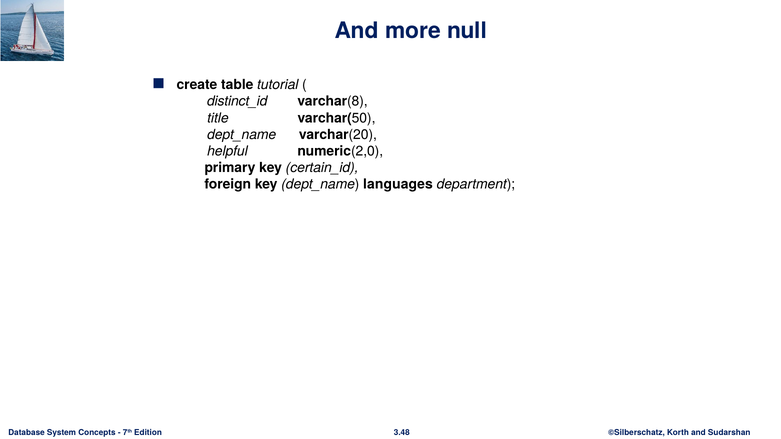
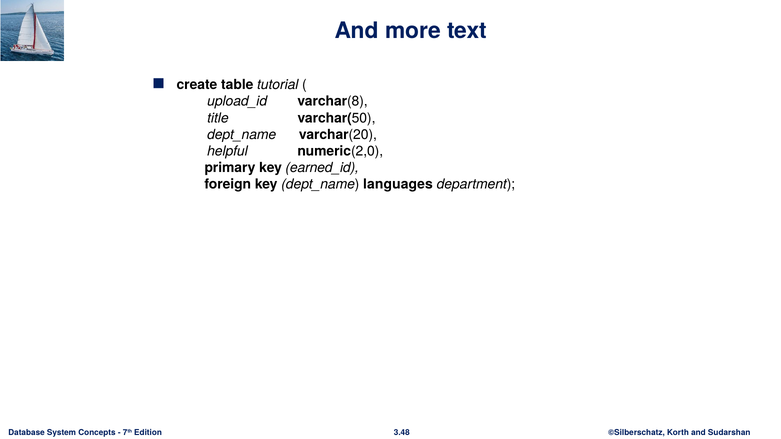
null: null -> text (467, 31)
distinct_id: distinct_id -> upload_id (237, 101)
certain_id: certain_id -> earned_id (322, 168)
